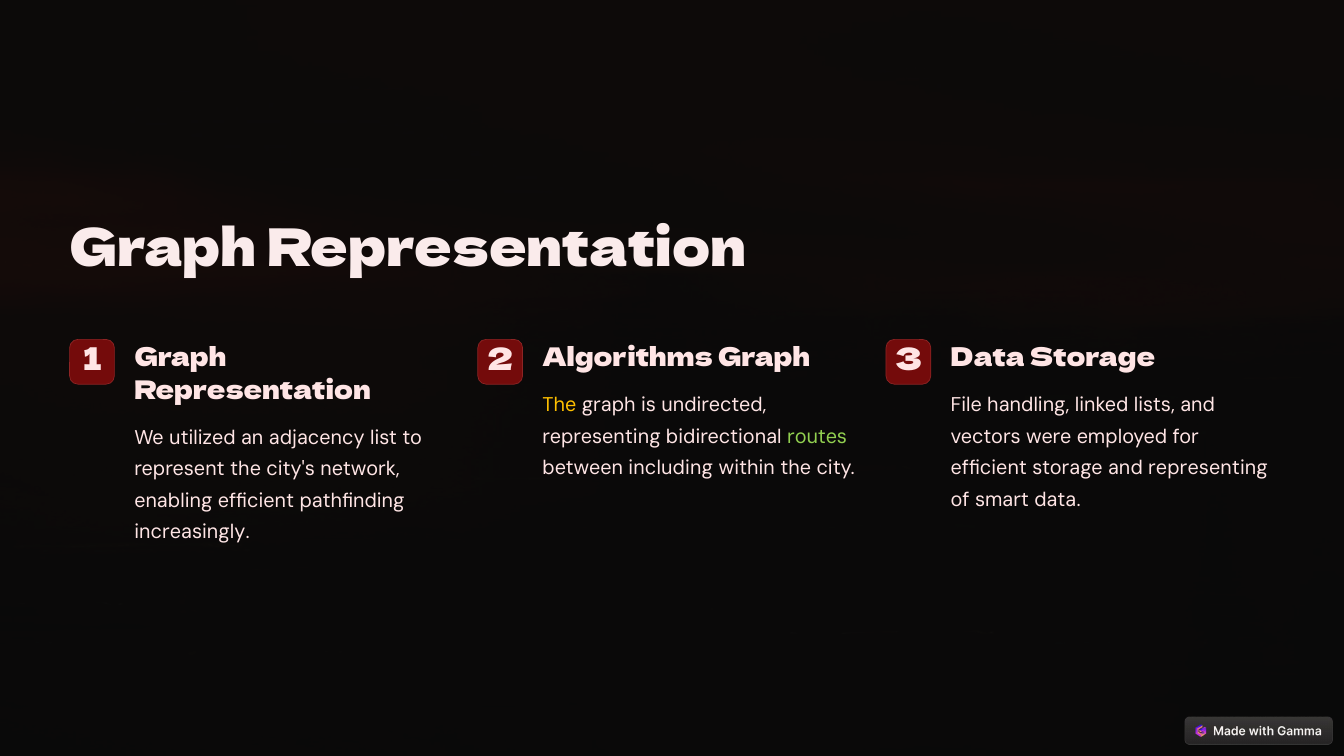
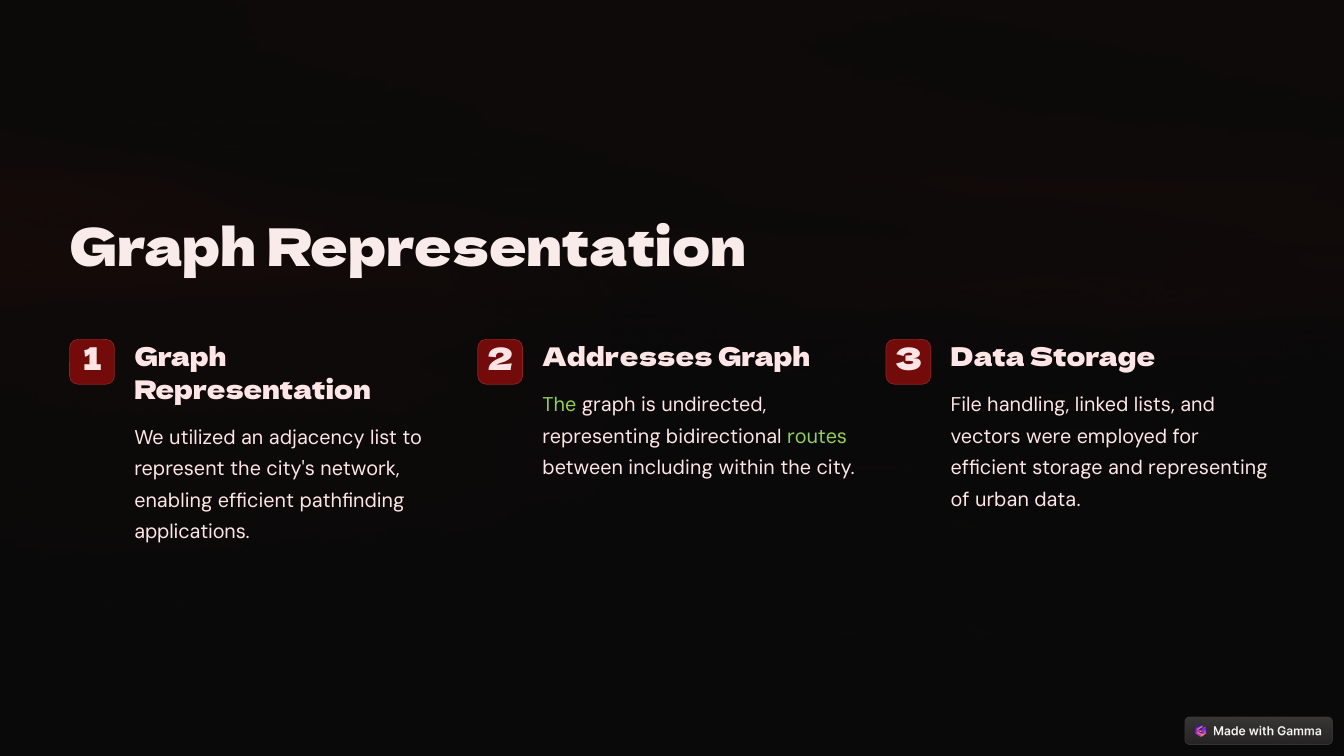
Algorithms: Algorithms -> Addresses (628, 358)
The colour: yellow -> light green (559, 405)
smart: smart -> urban (1002, 500)
increasingly: increasingly -> applications (192, 532)
